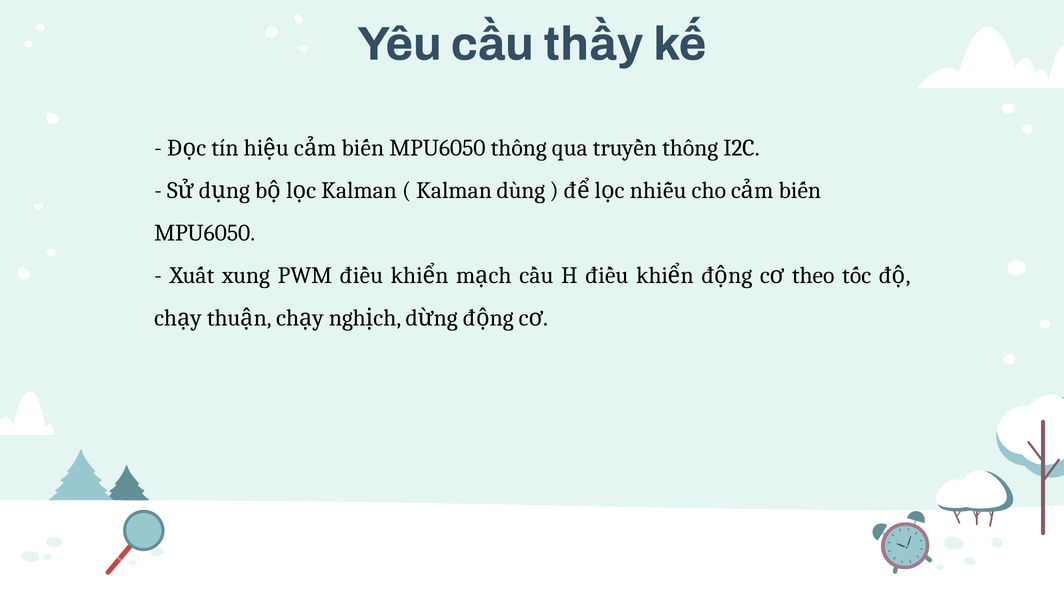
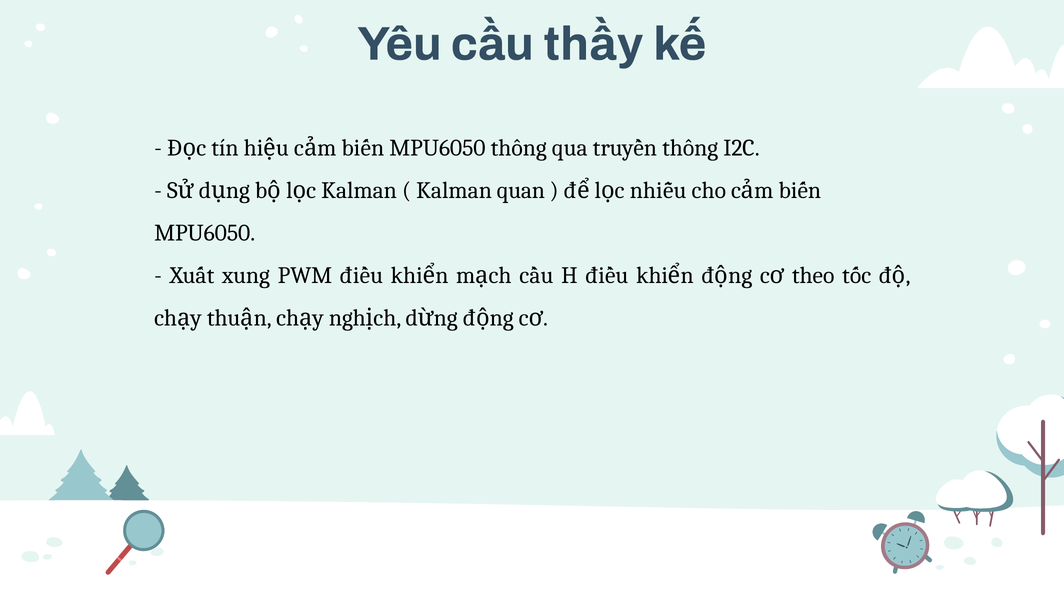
dùng: dùng -> quan (521, 191)
